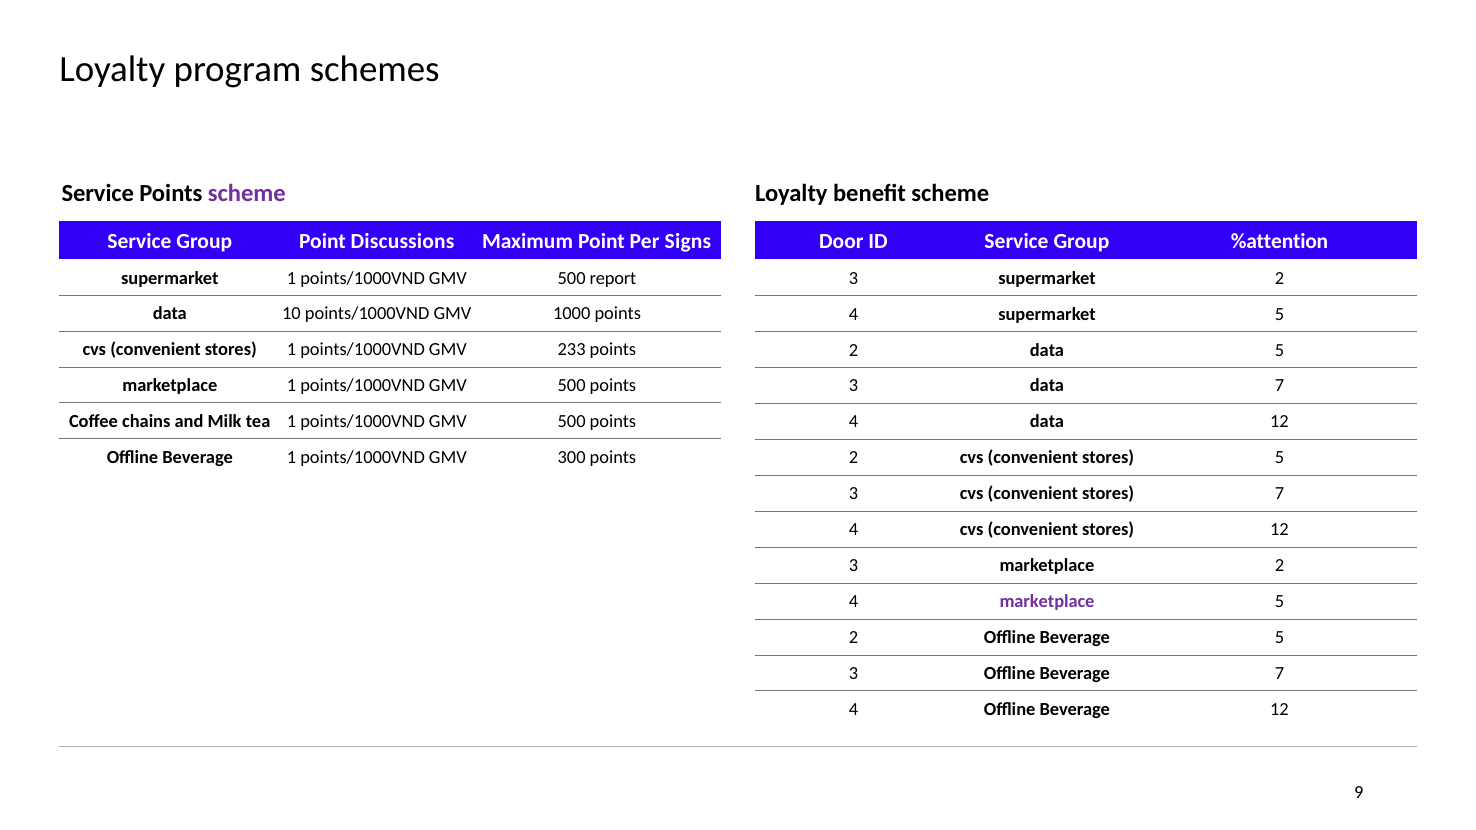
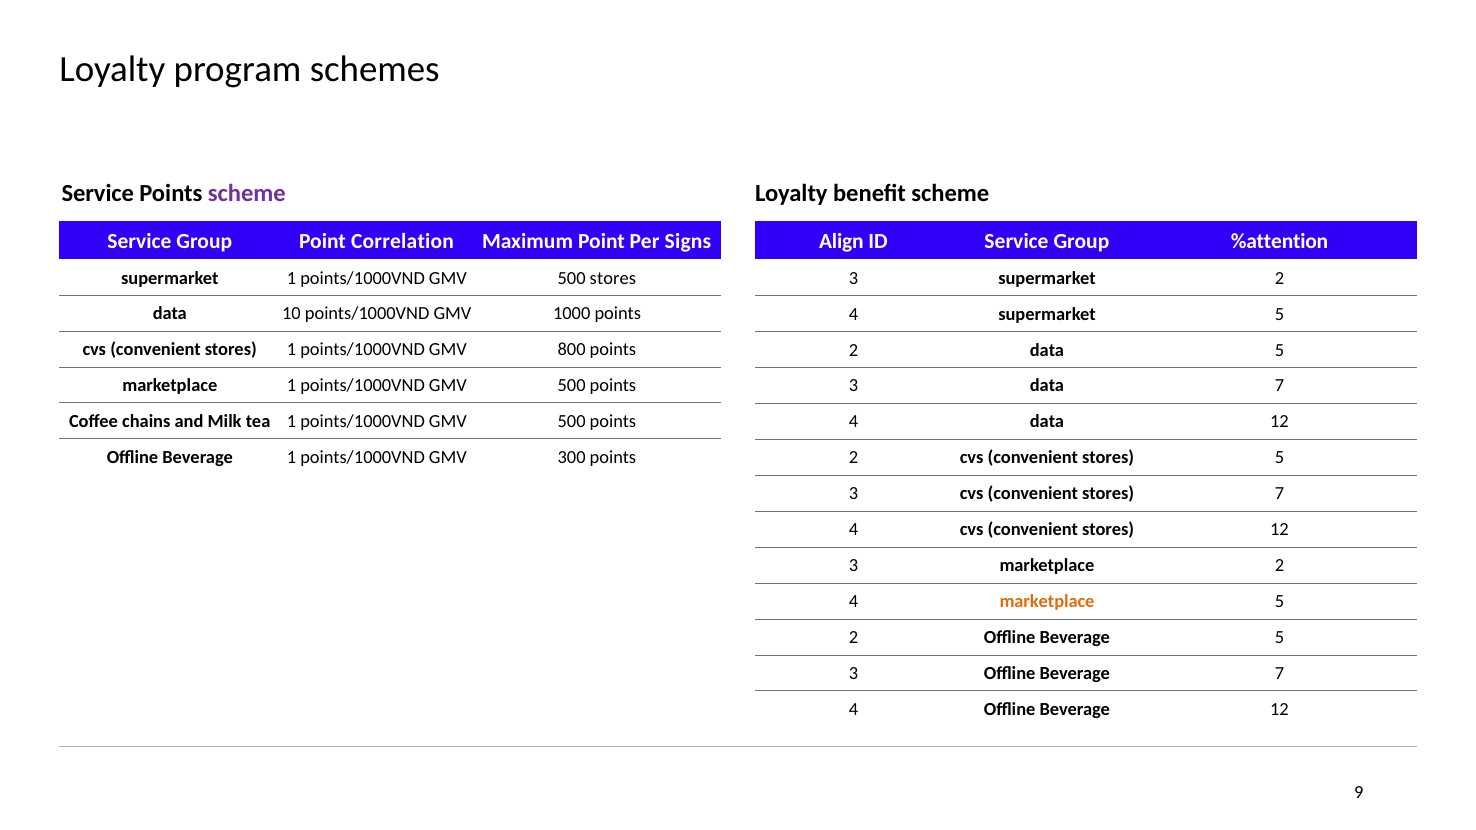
Door: Door -> Align (841, 241)
Discussions: Discussions -> Correlation (403, 241)
500 report: report -> stores (613, 278)
233: 233 -> 800 (572, 350)
marketplace colour: purple -> orange (1047, 602)
